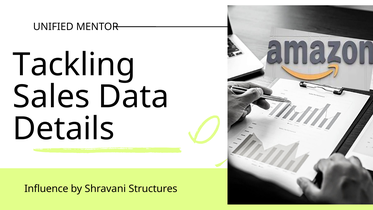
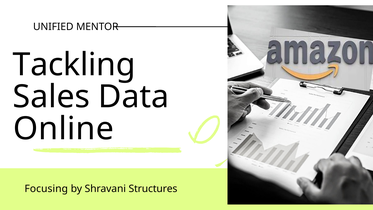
Details: Details -> Online (63, 129)
Influence: Influence -> Focusing (46, 189)
